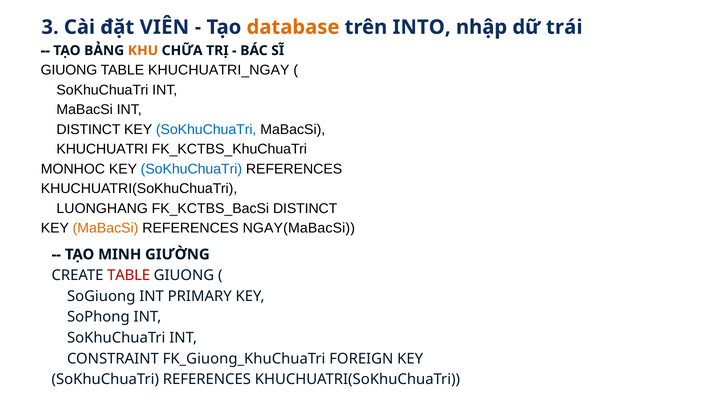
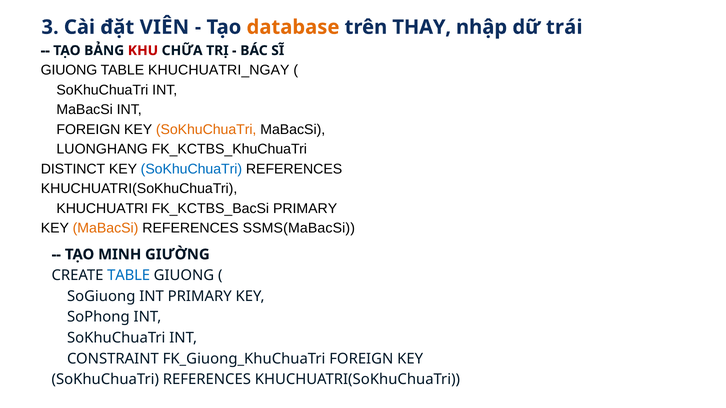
INTO: INTO -> THAY (422, 27)
KHU colour: orange -> red (143, 51)
DISTINCT: DISTINCT -> FOREIGN (88, 130)
SoKhuChuaTri colour: blue -> orange (206, 130)
KHUCHUATRI: KHUCHUATRI -> LUONGHANG (102, 149)
MONHOC: MONHOC -> DISTINCT (73, 169)
LUONGHANG: LUONGHANG -> KHUCHUATRI (102, 209)
FK_KCTBS_BacSi DISTINCT: DISTINCT -> PRIMARY (305, 209)
NGAY(MaBacSi: NGAY(MaBacSi -> SSMS(MaBacSi (299, 228)
TABLE colour: red -> blue (129, 276)
